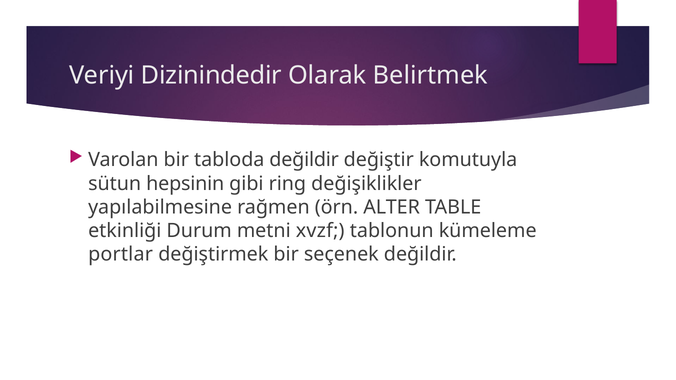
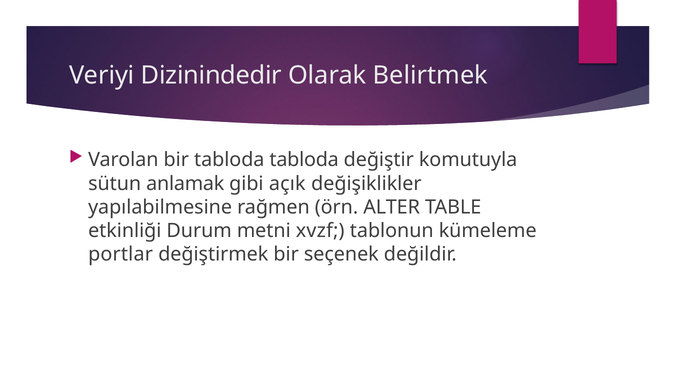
tabloda değildir: değildir -> tabloda (304, 160)
hepsinin: hepsinin -> anlamak (185, 184)
ring: ring -> açık (287, 184)
